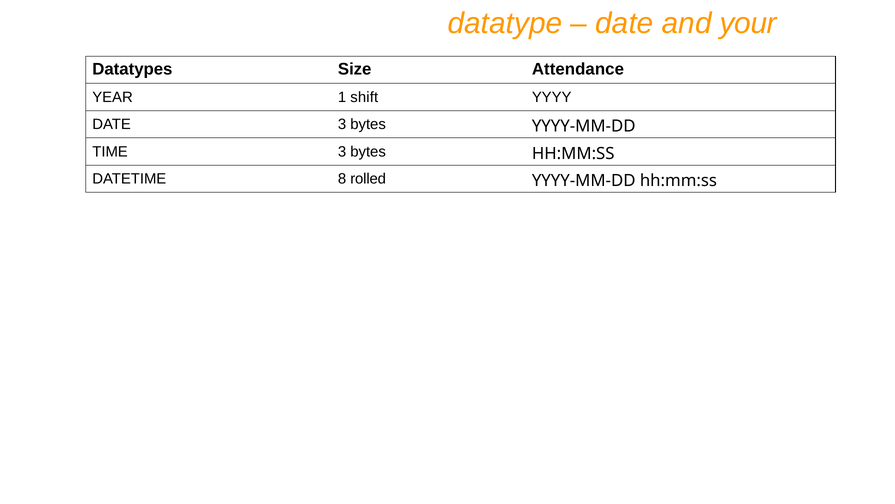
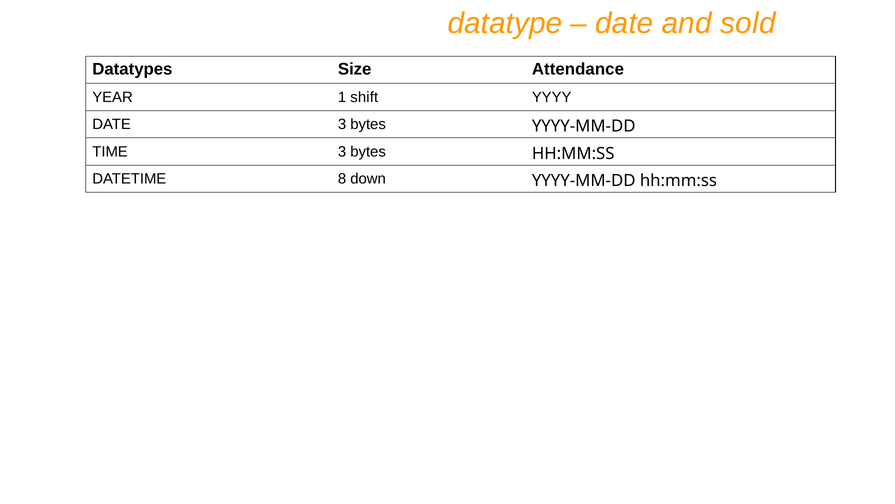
your: your -> sold (748, 23)
rolled: rolled -> down (368, 179)
